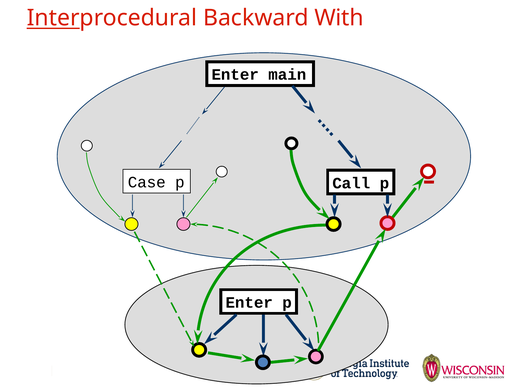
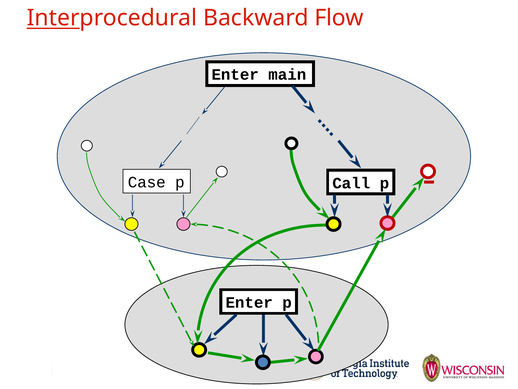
With: With -> Flow (339, 18)
